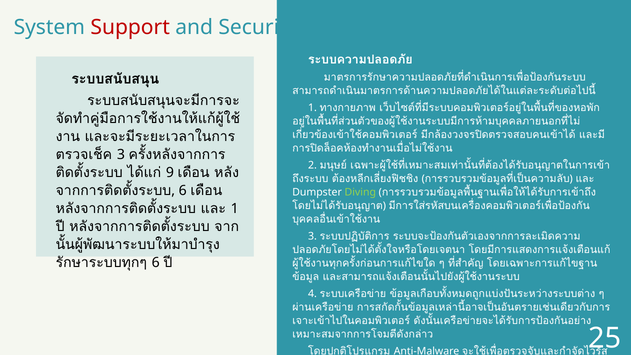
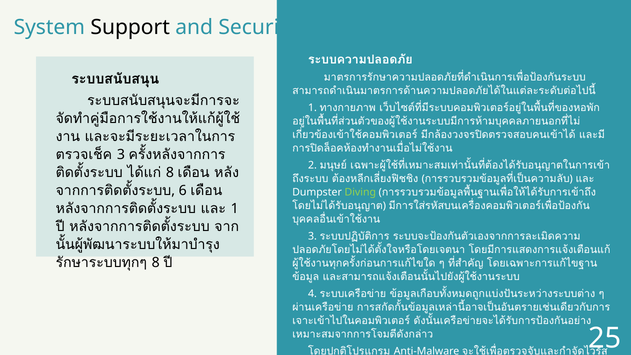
Support colour: red -> black (130, 27)
9: 9 -> 8 (170, 173)
6: 6 -> 8 (156, 263)
